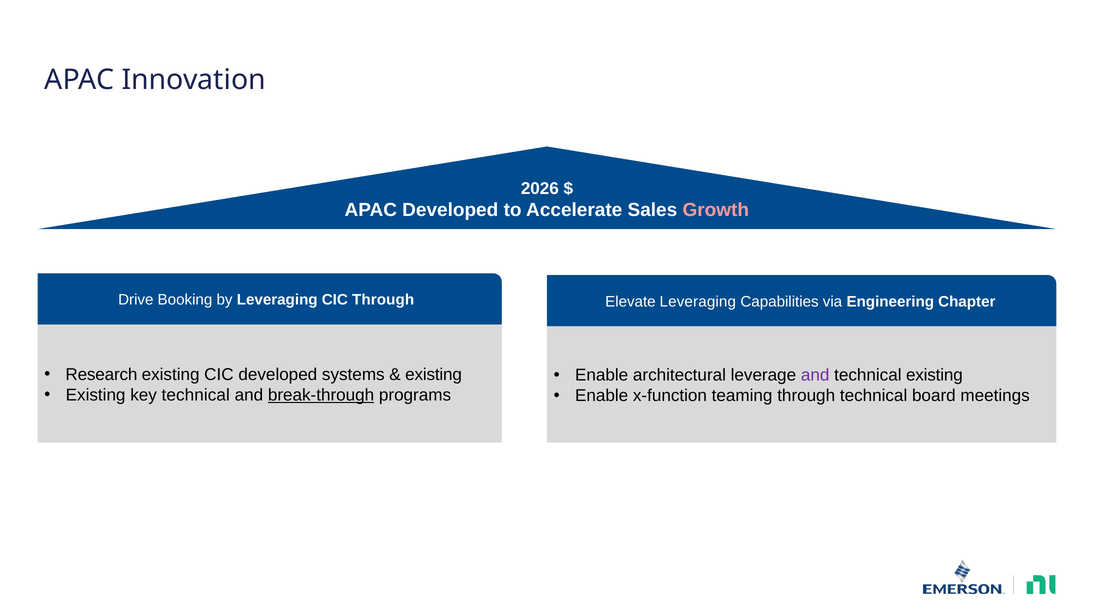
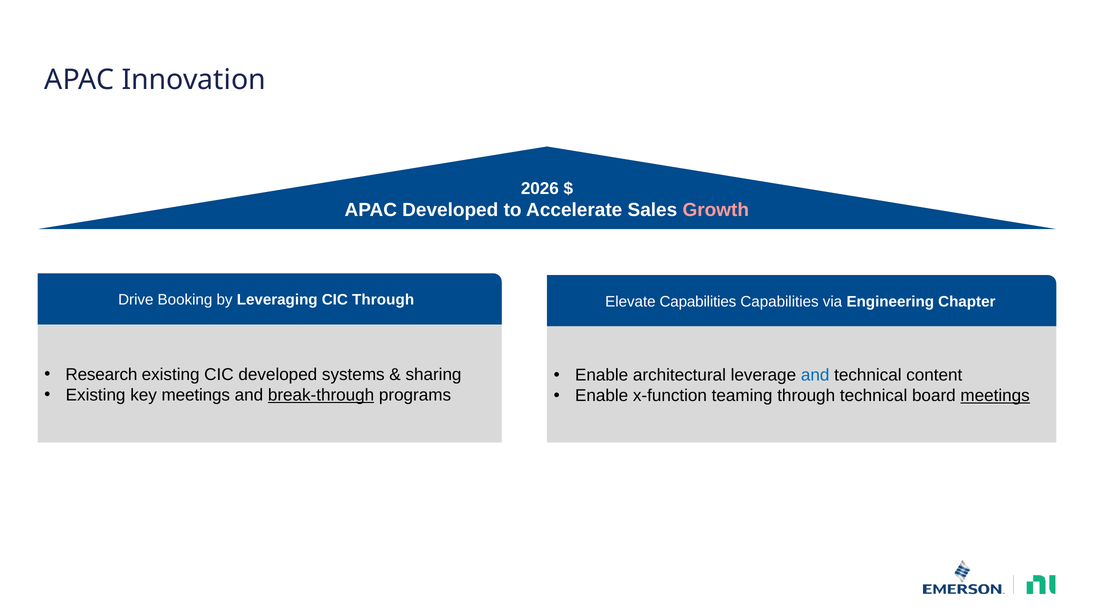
Elevate Leveraging: Leveraging -> Capabilities (698, 302)
existing: existing -> sharing (434, 375)
and colour: purple -> blue (815, 376)
technical existing: existing -> content (934, 376)
key technical: technical -> meetings (196, 395)
meetings underline: none -> present (995, 396)
